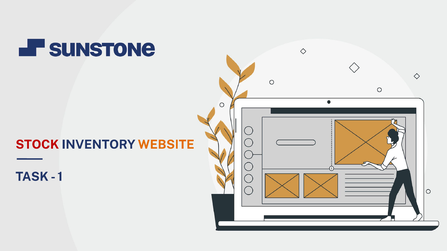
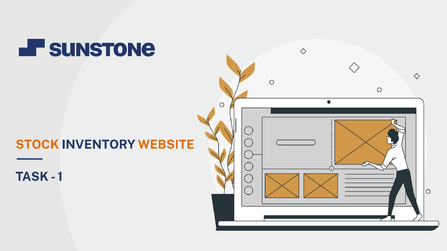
STOCK colour: red -> orange (37, 145)
